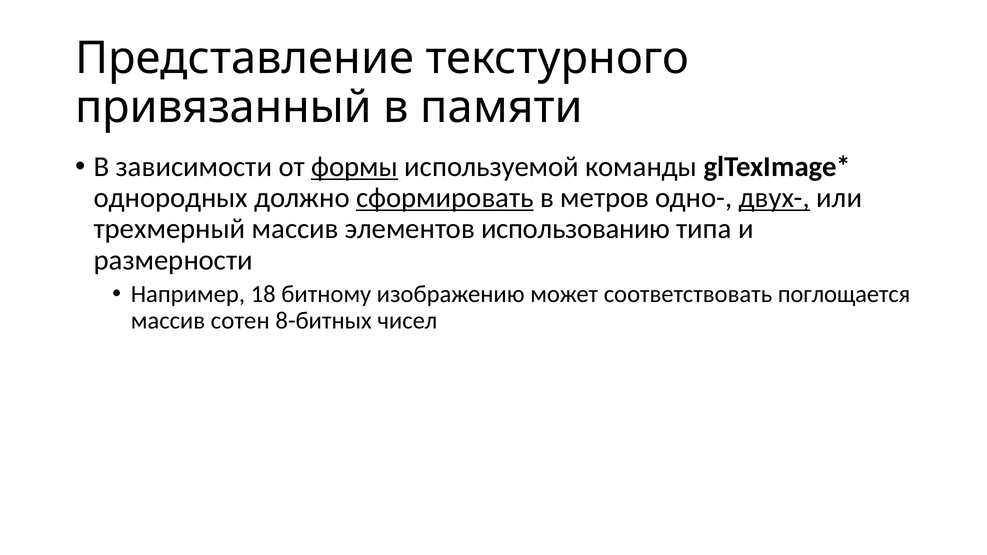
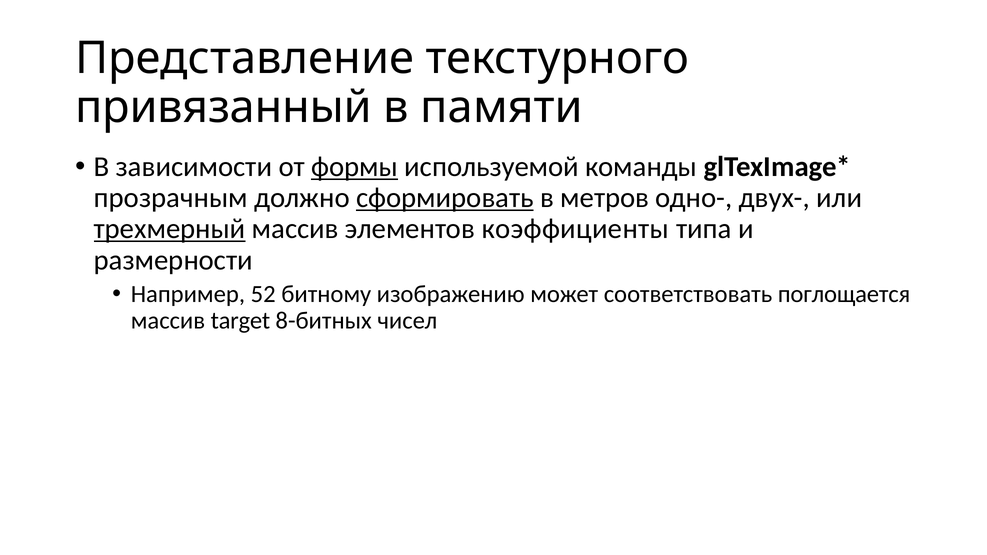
однородных: однородных -> прозрачным (171, 198)
двух- underline: present -> none (774, 198)
трехмерный underline: none -> present (170, 229)
использованию: использованию -> коэффициенты (575, 229)
18: 18 -> 52 (263, 294)
сотен: сотен -> target (240, 321)
